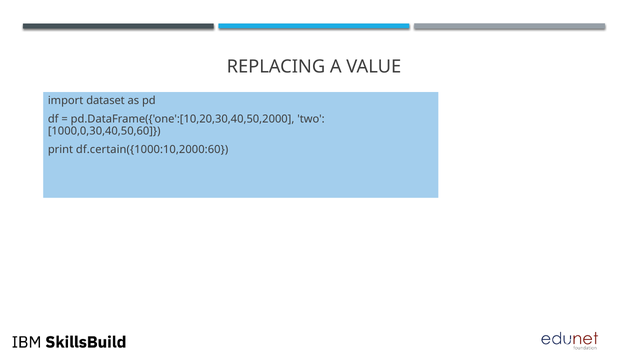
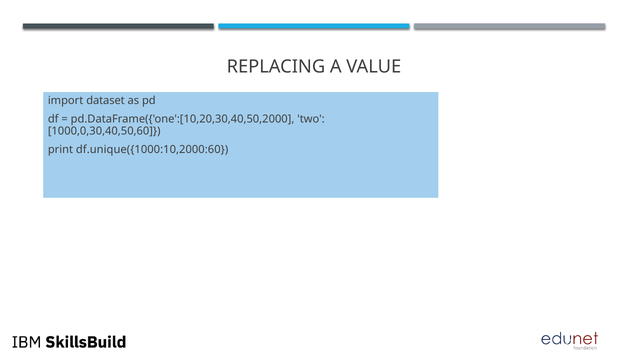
df.certain({1000:10,2000:60: df.certain({1000:10,2000:60 -> df.unique({1000:10,2000:60 (152, 150)
